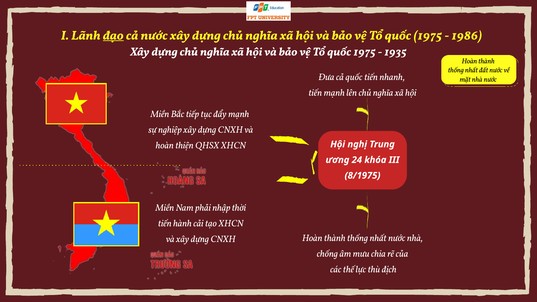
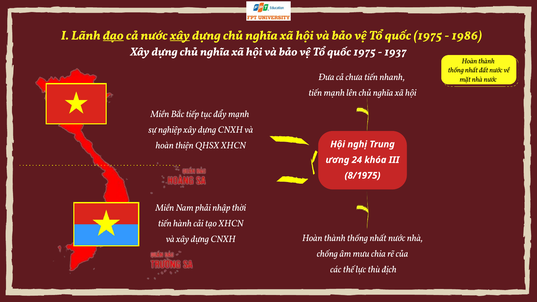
xây underline: none -> present (180, 35)
1935: 1935 -> 1937 (395, 52)
cả quốc: quốc -> chưa (354, 77)
